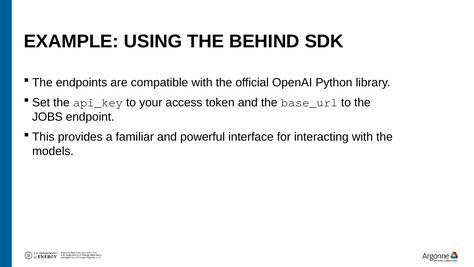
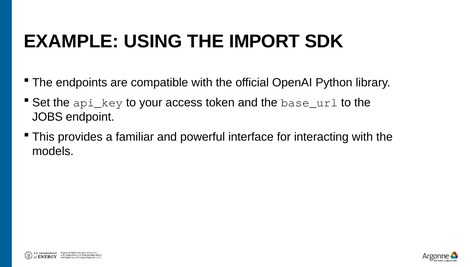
BEHIND: BEHIND -> IMPORT (264, 41)
